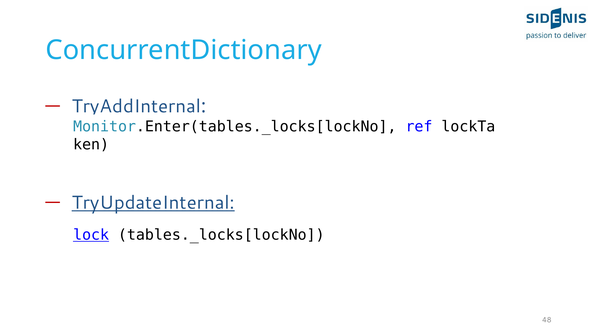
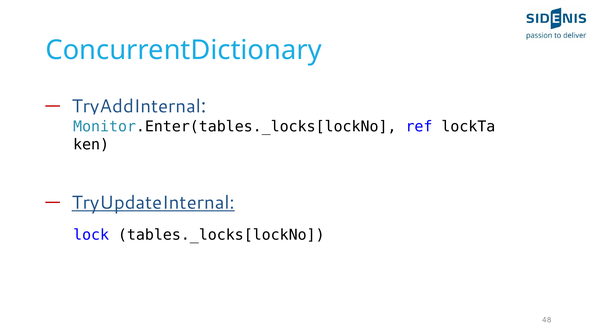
lock underline: present -> none (91, 235)
